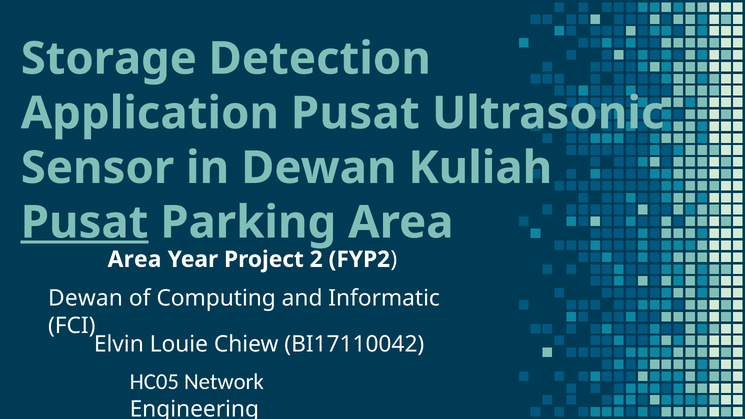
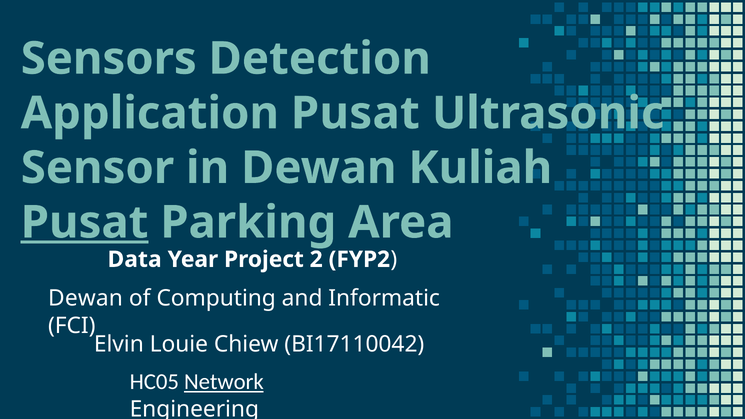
Storage: Storage -> Sensors (109, 59)
Area: Area -> Data (135, 259)
Network underline: none -> present (224, 382)
